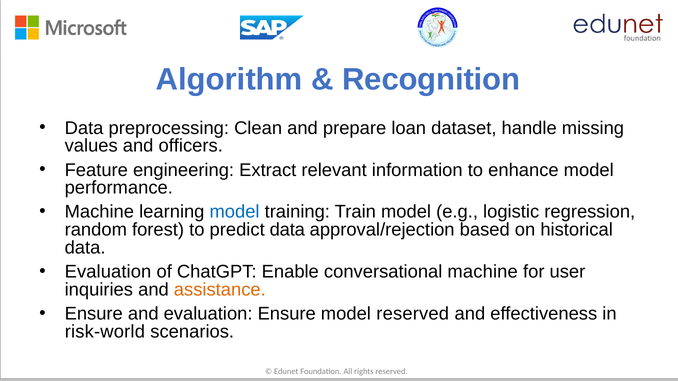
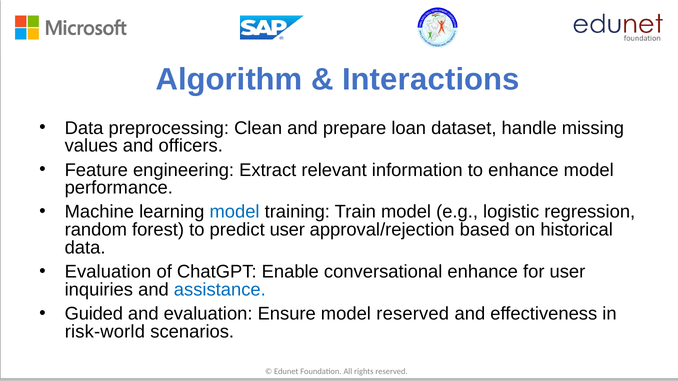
Recognition: Recognition -> Interactions (431, 80)
predict data: data -> user (287, 230)
conversational machine: machine -> enhance (483, 272)
assistance colour: orange -> blue (220, 290)
Ensure: Ensure -> Guided (94, 314)
